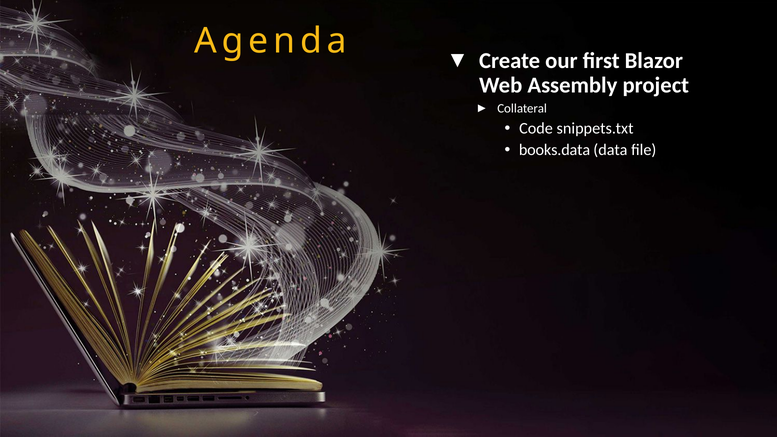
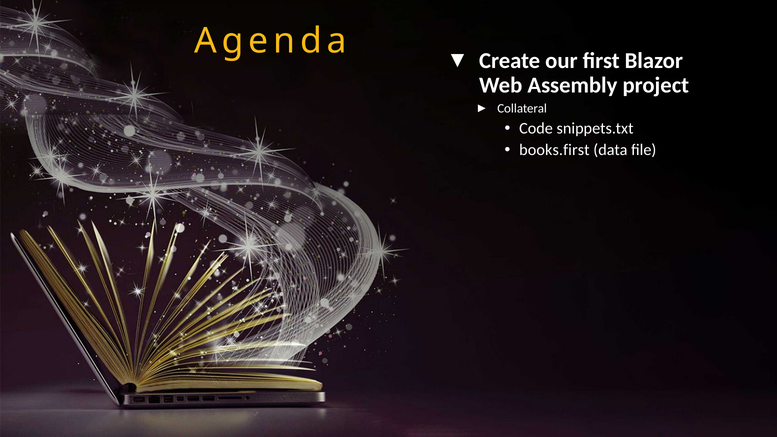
books.data: books.data -> books.first (554, 150)
